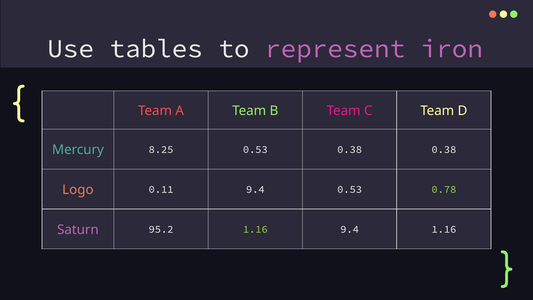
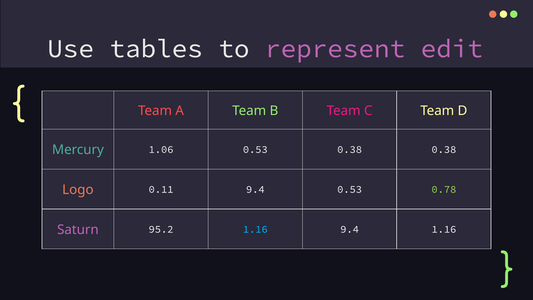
iron: iron -> edit (452, 49)
8.25: 8.25 -> 1.06 (161, 149)
1.16 colour: light green -> light blue (255, 229)
